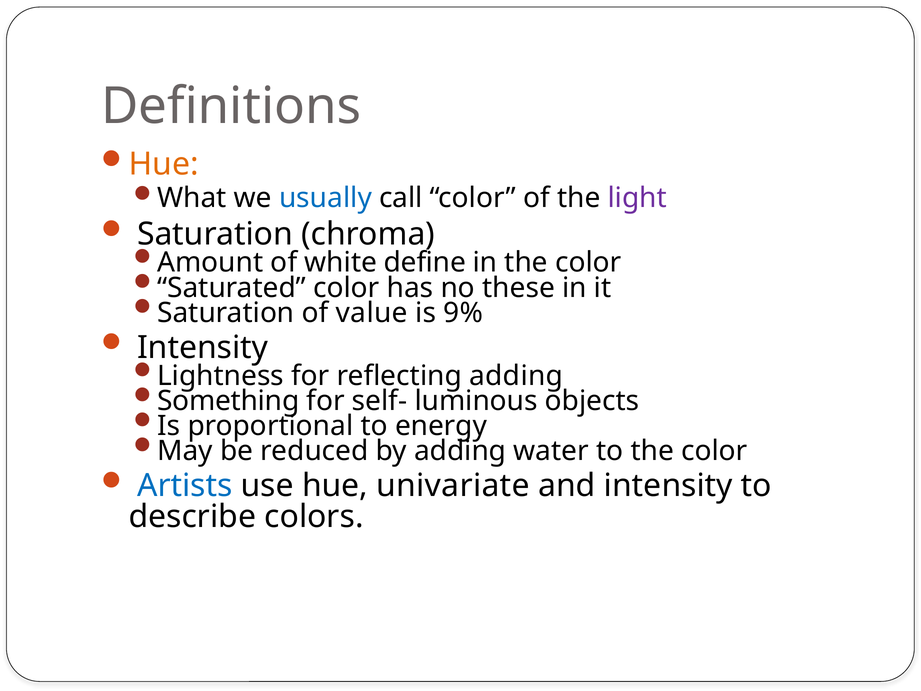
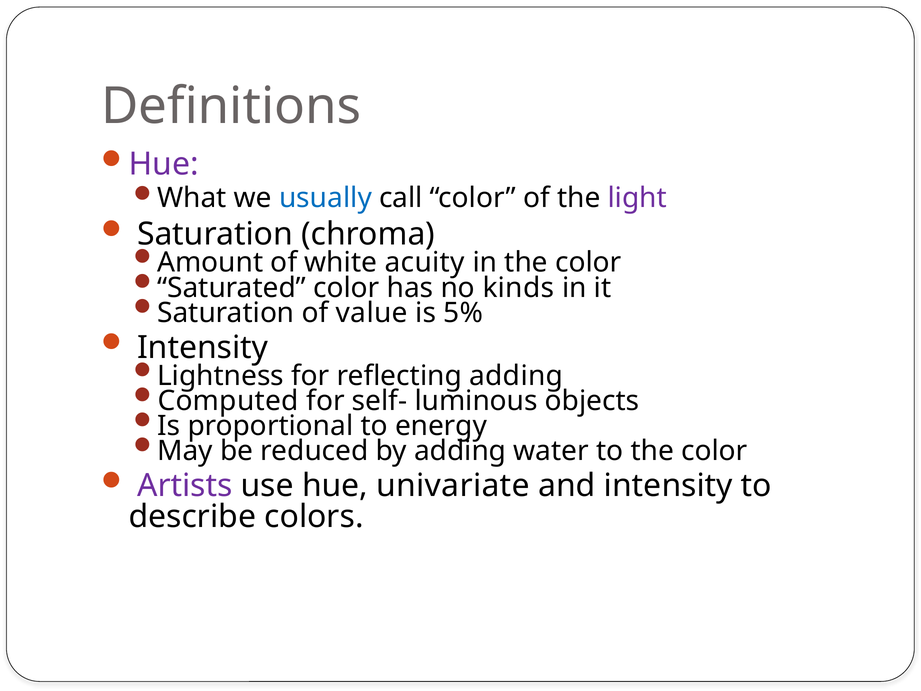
Hue colour: orange -> purple (164, 164)
define: define -> acuity (425, 263)
these: these -> kinds (518, 288)
9%: 9% -> 5% (463, 313)
Something: Something -> Computed (228, 401)
Artists colour: blue -> purple (185, 486)
